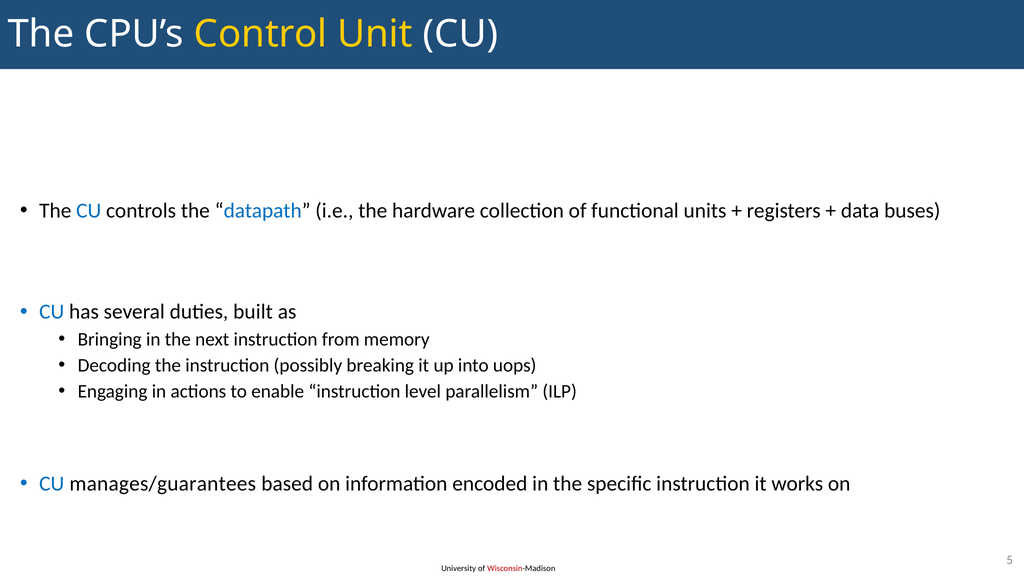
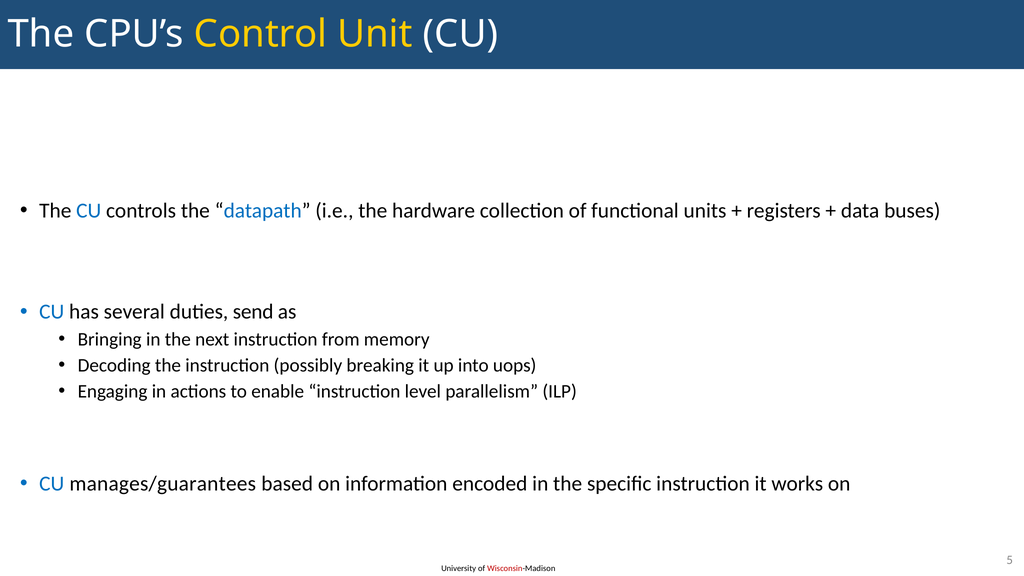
built: built -> send (253, 312)
